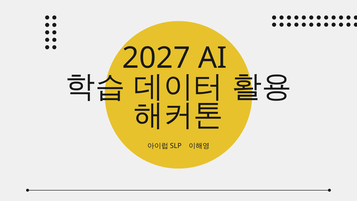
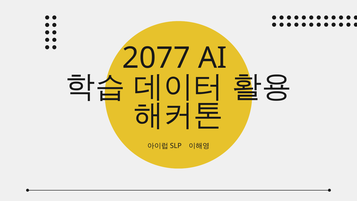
2027: 2027 -> 2077 (156, 58)
